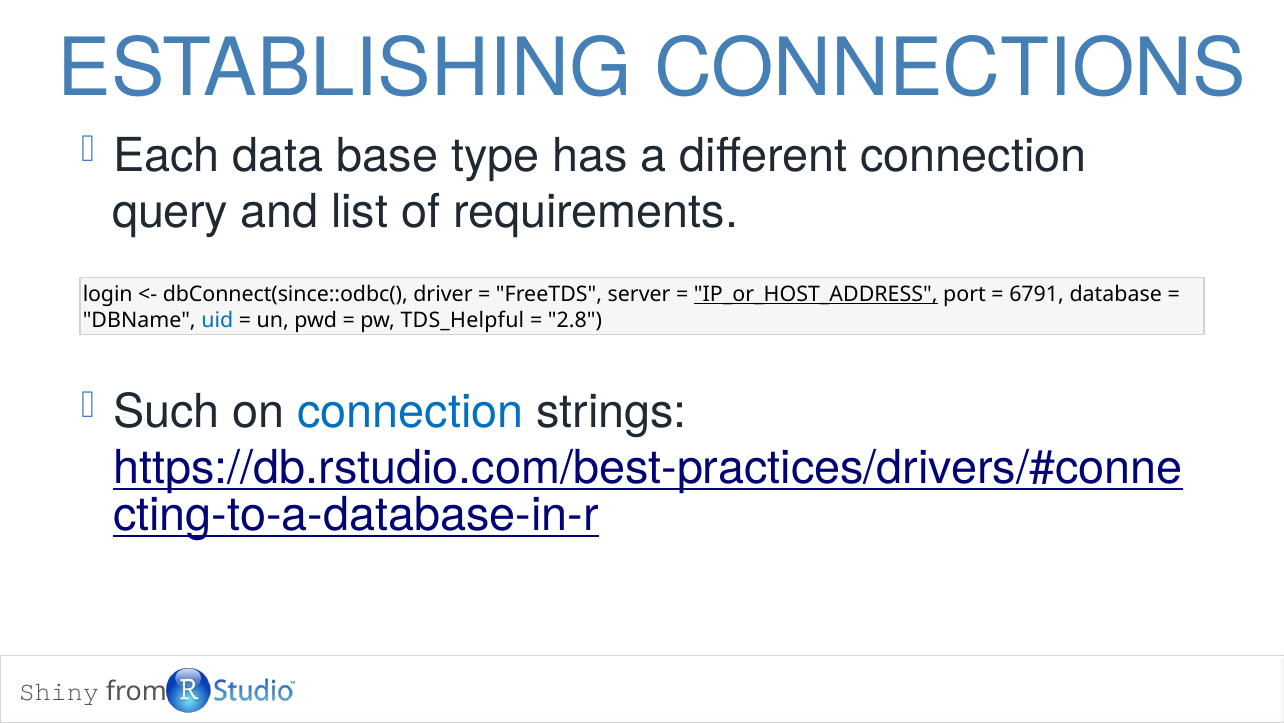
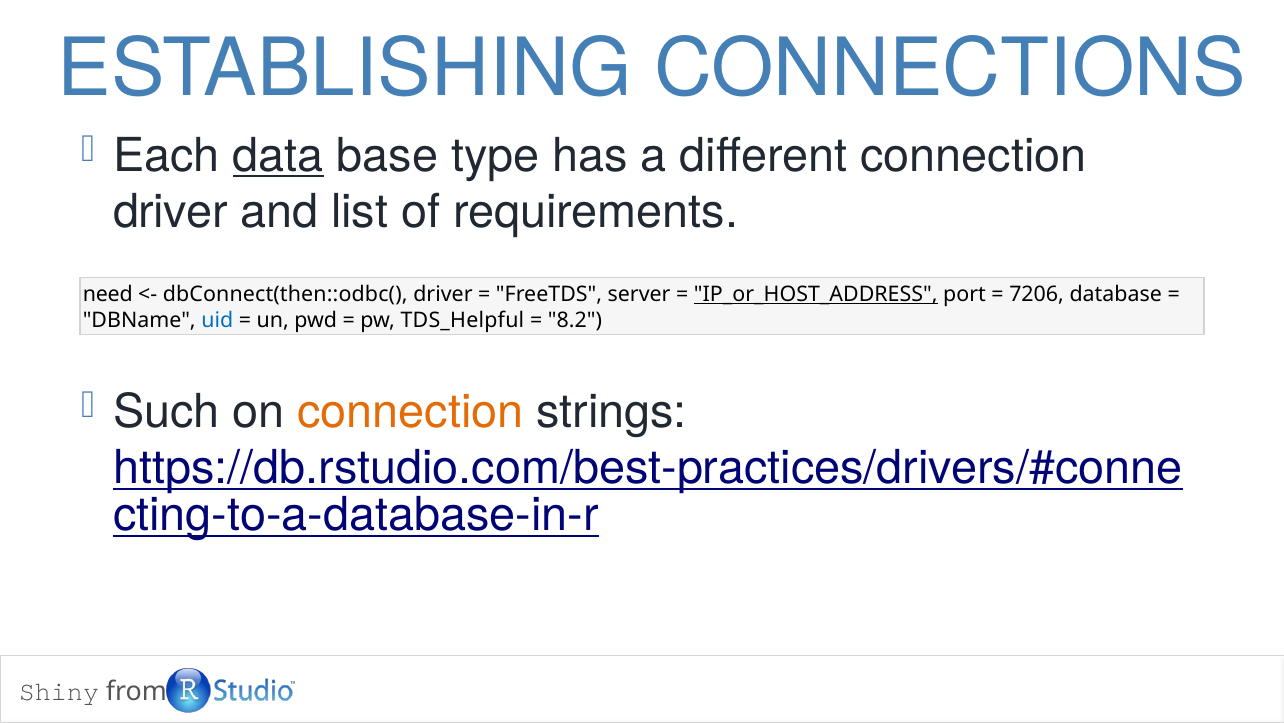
data underline: none -> present (278, 156)
query: query -> driver (170, 212)
login: login -> need (108, 294)
dbConnect(since::odbc(: dbConnect(since::odbc( -> dbConnect(then::odbc( (285, 294)
6791: 6791 -> 7206 (1037, 294)
2.8: 2.8 -> 8.2 (575, 320)
connection colour: blue -> orange (410, 411)
